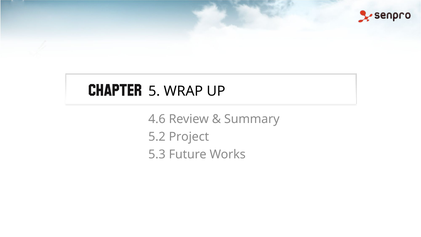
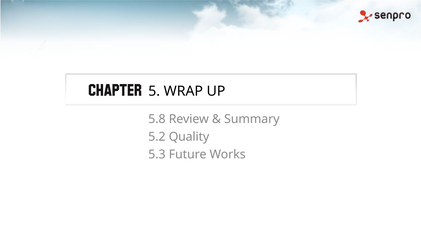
4.6: 4.6 -> 5.8 (157, 119)
Project: Project -> Quality (189, 137)
